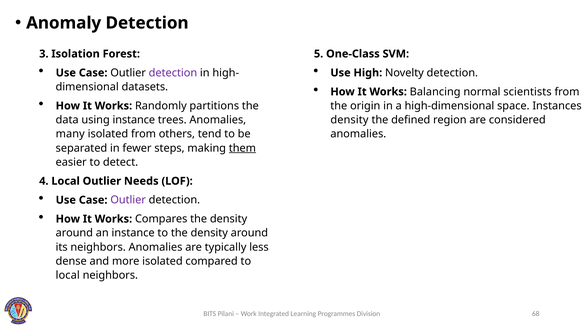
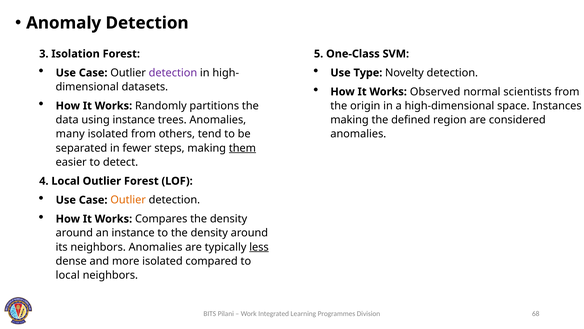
High: High -> Type (368, 73)
Balancing: Balancing -> Observed (435, 92)
density: density -> making (350, 120)
Outlier Needs: Needs -> Forest (141, 181)
Outlier colour: purple -> orange (128, 200)
less underline: none -> present (259, 247)
